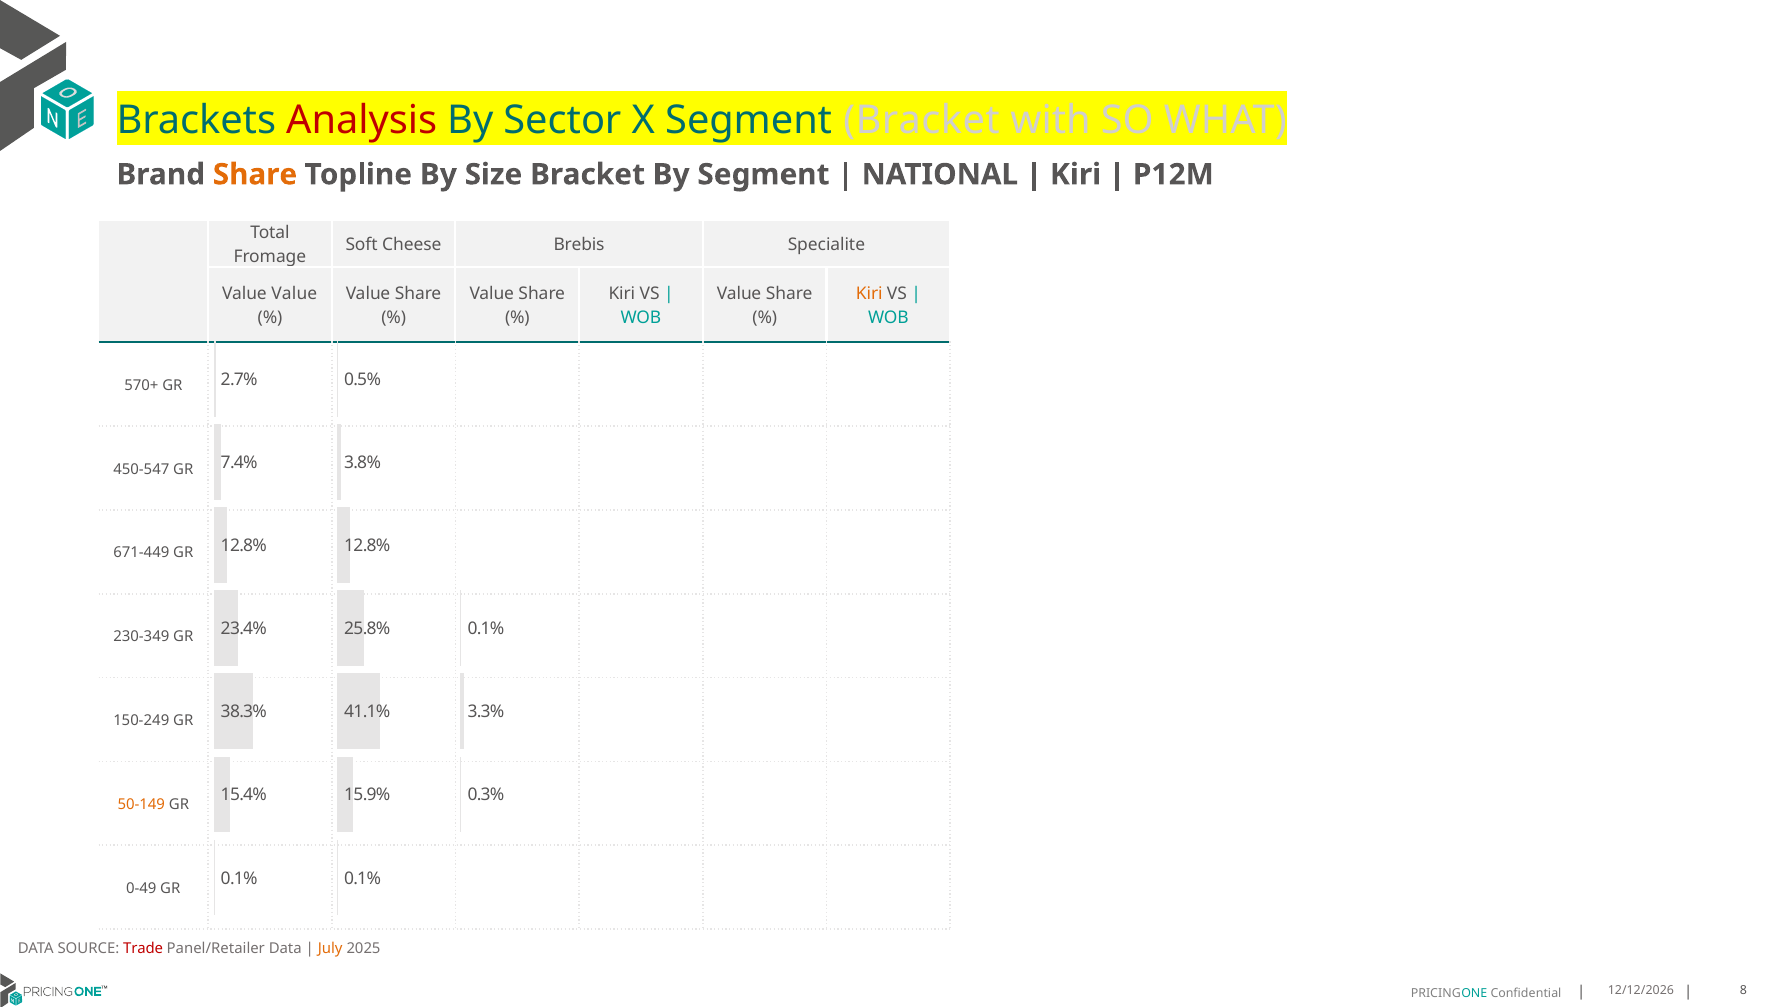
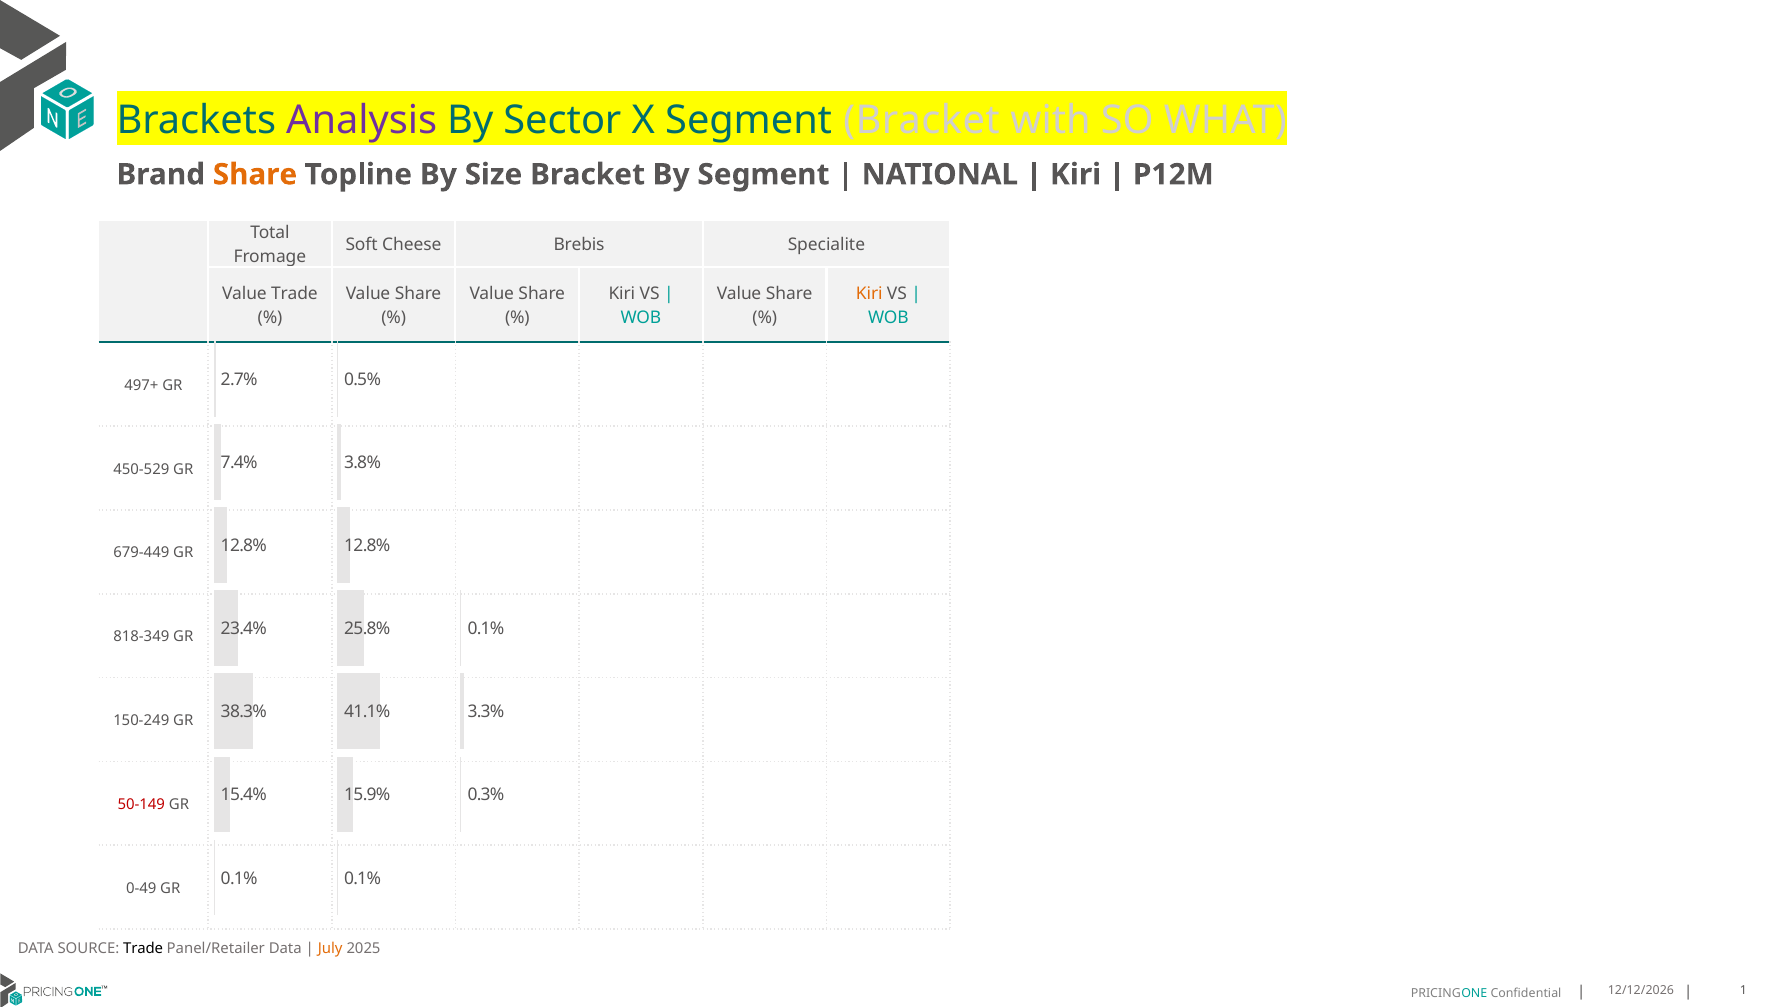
Analysis colour: red -> purple (362, 120)
Value Value: Value -> Trade (294, 294)
570+: 570+ -> 497+ (141, 386)
450-547: 450-547 -> 450-529 (141, 469)
671-449: 671-449 -> 679-449 (141, 553)
230-349: 230-349 -> 818-349 (141, 637)
50-149 colour: orange -> red (141, 805)
Trade colour: red -> black (143, 949)
8: 8 -> 1 (1743, 991)
